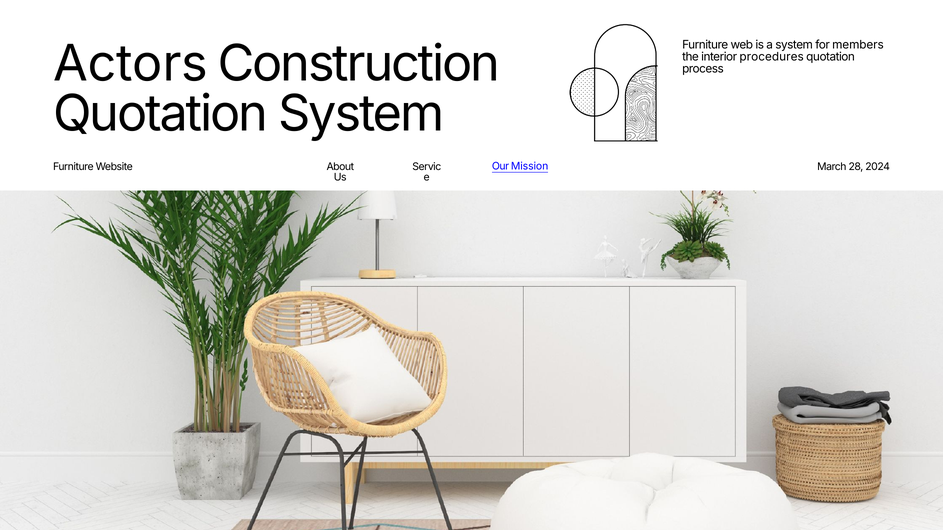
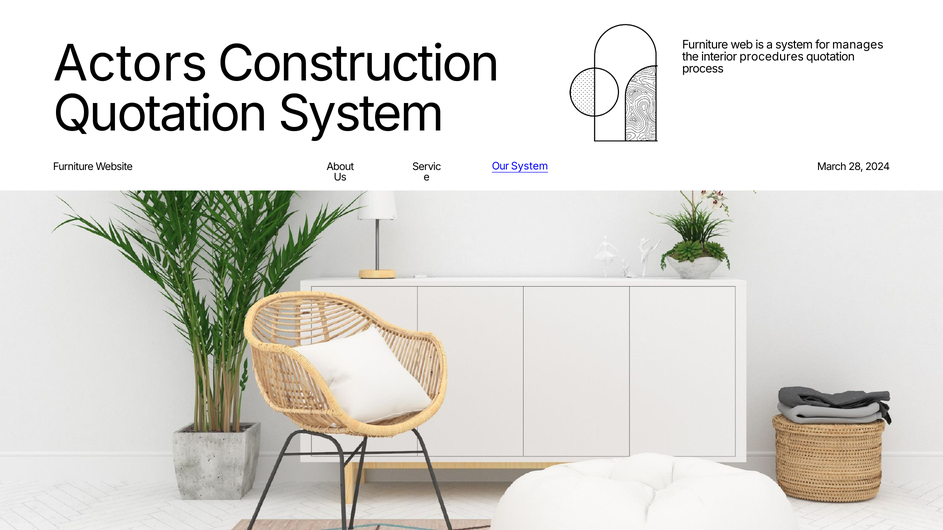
members: members -> manages (858, 45)
Our Mission: Mission -> System (530, 167)
